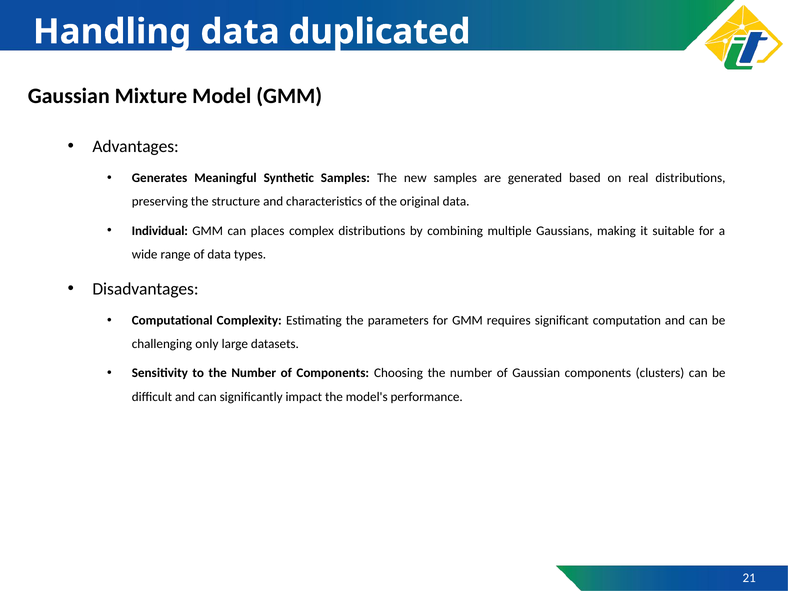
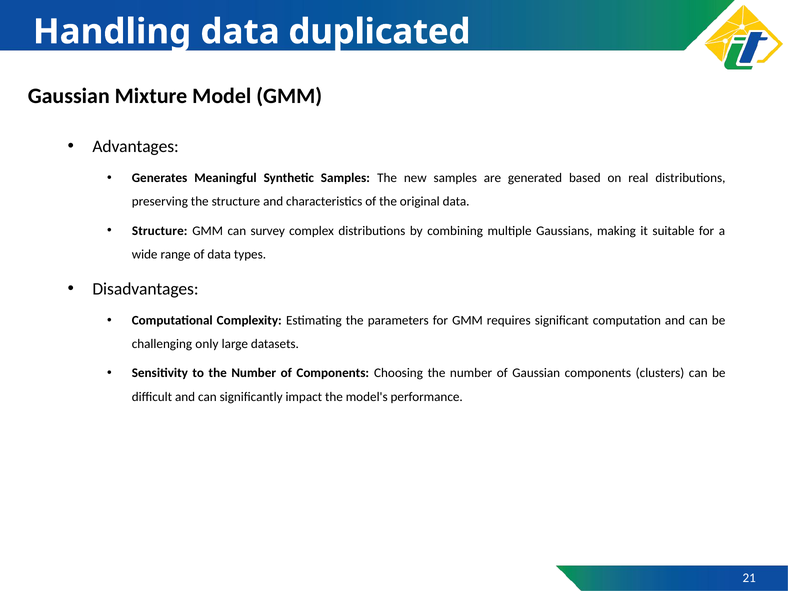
Individual: Individual -> Structure (160, 231)
places: places -> survey (268, 231)
